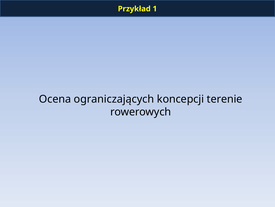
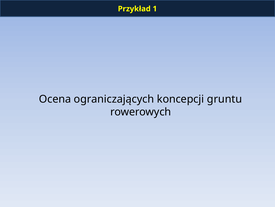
terenie: terenie -> gruntu (225, 99)
